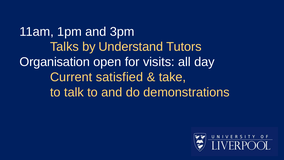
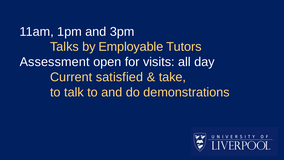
Understand: Understand -> Employable (131, 47)
Organisation: Organisation -> Assessment (55, 62)
